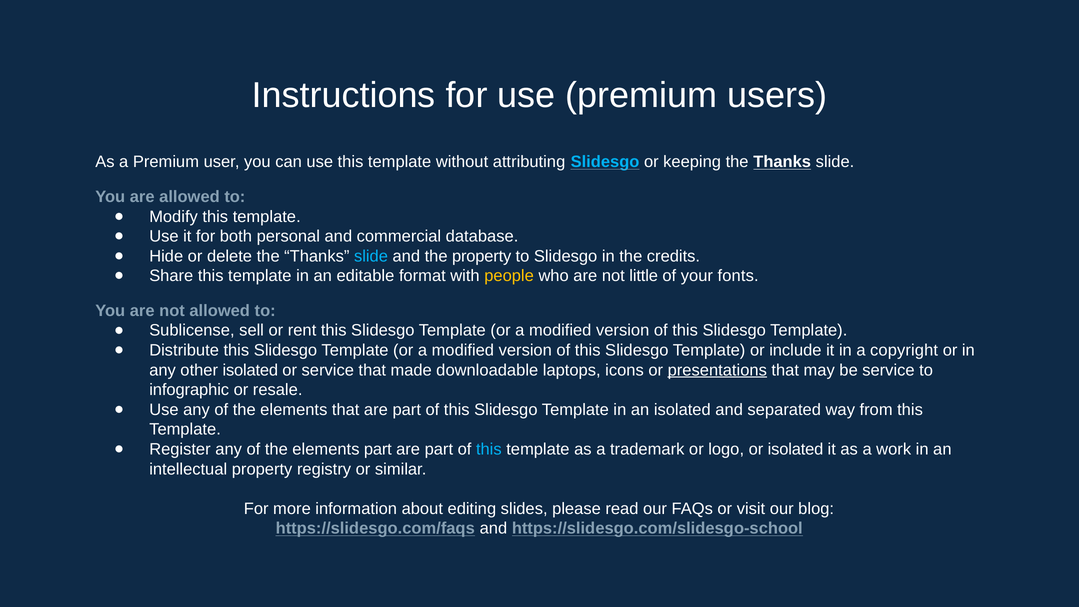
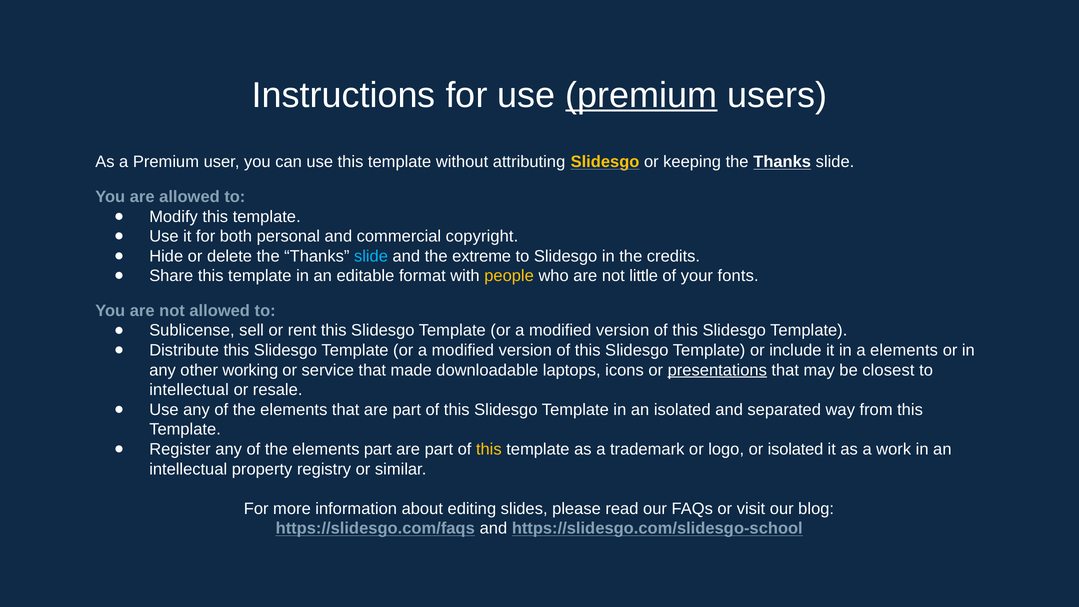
premium underline: none -> present (641, 95)
Slidesgo colour: light blue -> yellow (605, 162)
database: database -> copyright (482, 236)
the property: property -> extreme (482, 256)
a copyright: copyright -> elements (904, 350)
other isolated: isolated -> working (250, 370)
be service: service -> closest (888, 370)
infographic: infographic -> intellectual (189, 390)
this colour: light blue -> yellow (489, 449)
